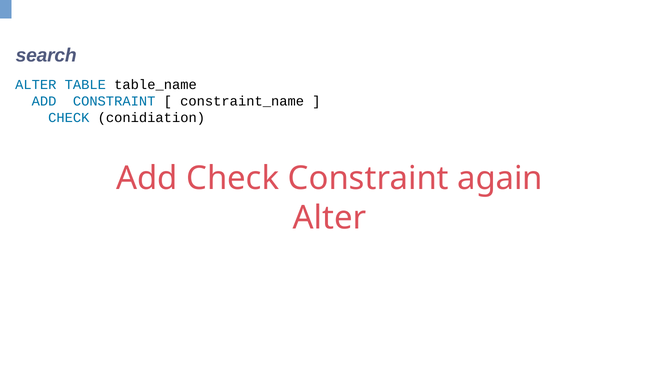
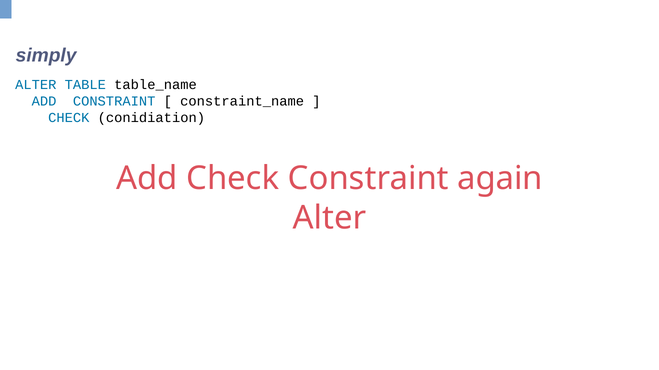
search: search -> simply (46, 56)
